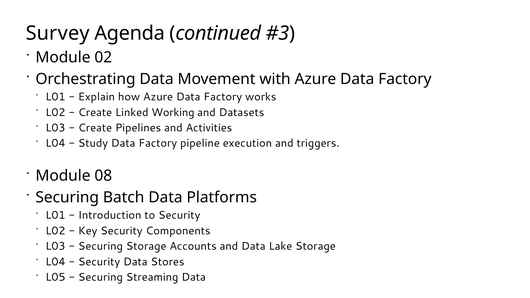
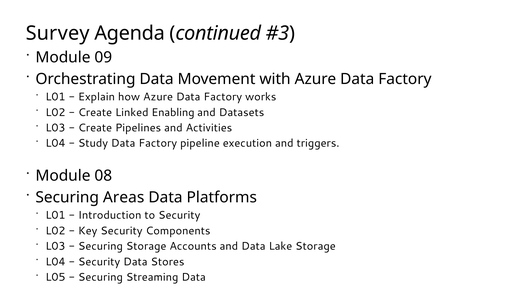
02: 02 -> 09 (103, 58)
Working: Working -> Enabling (173, 112)
Batch: Batch -> Areas (124, 198)
